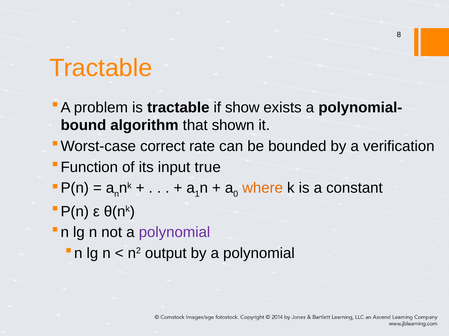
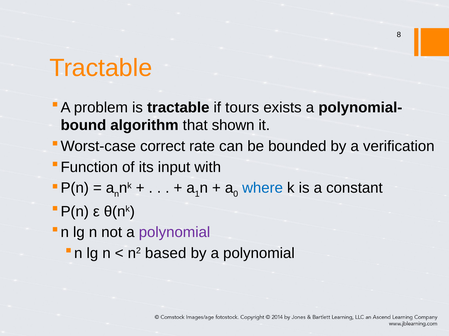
show: show -> tours (242, 108)
true: true -> with (208, 168)
where colour: orange -> blue (263, 188)
output: output -> based (166, 254)
